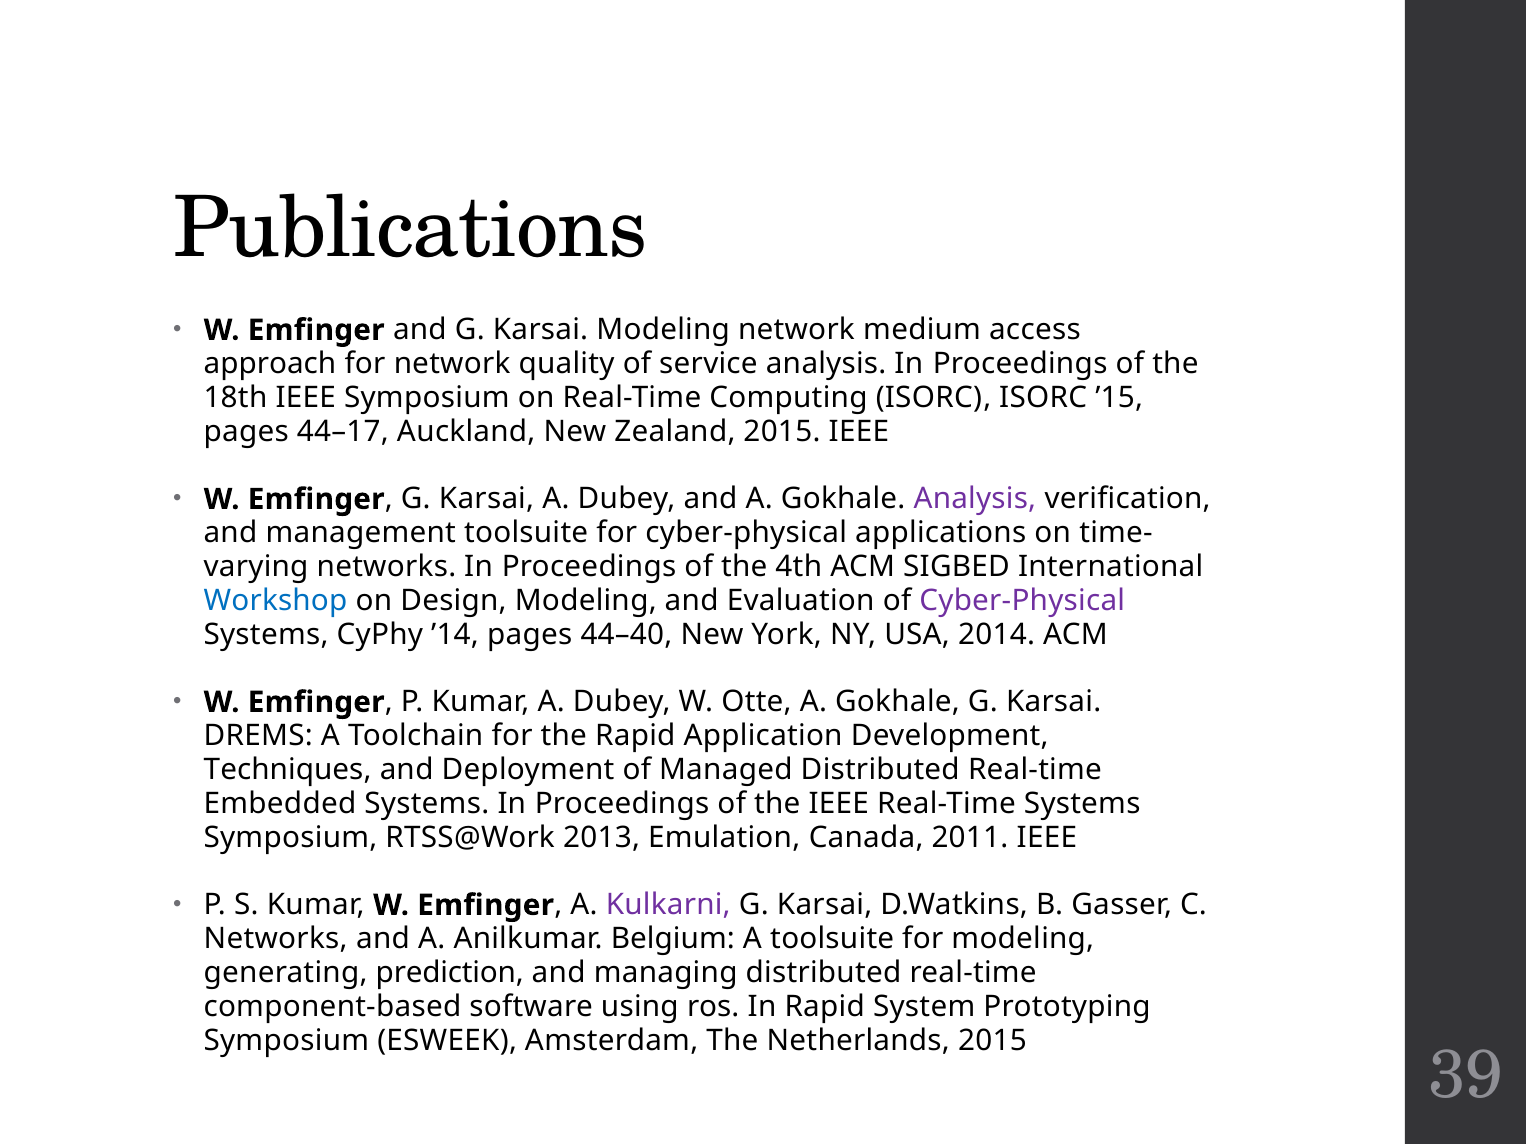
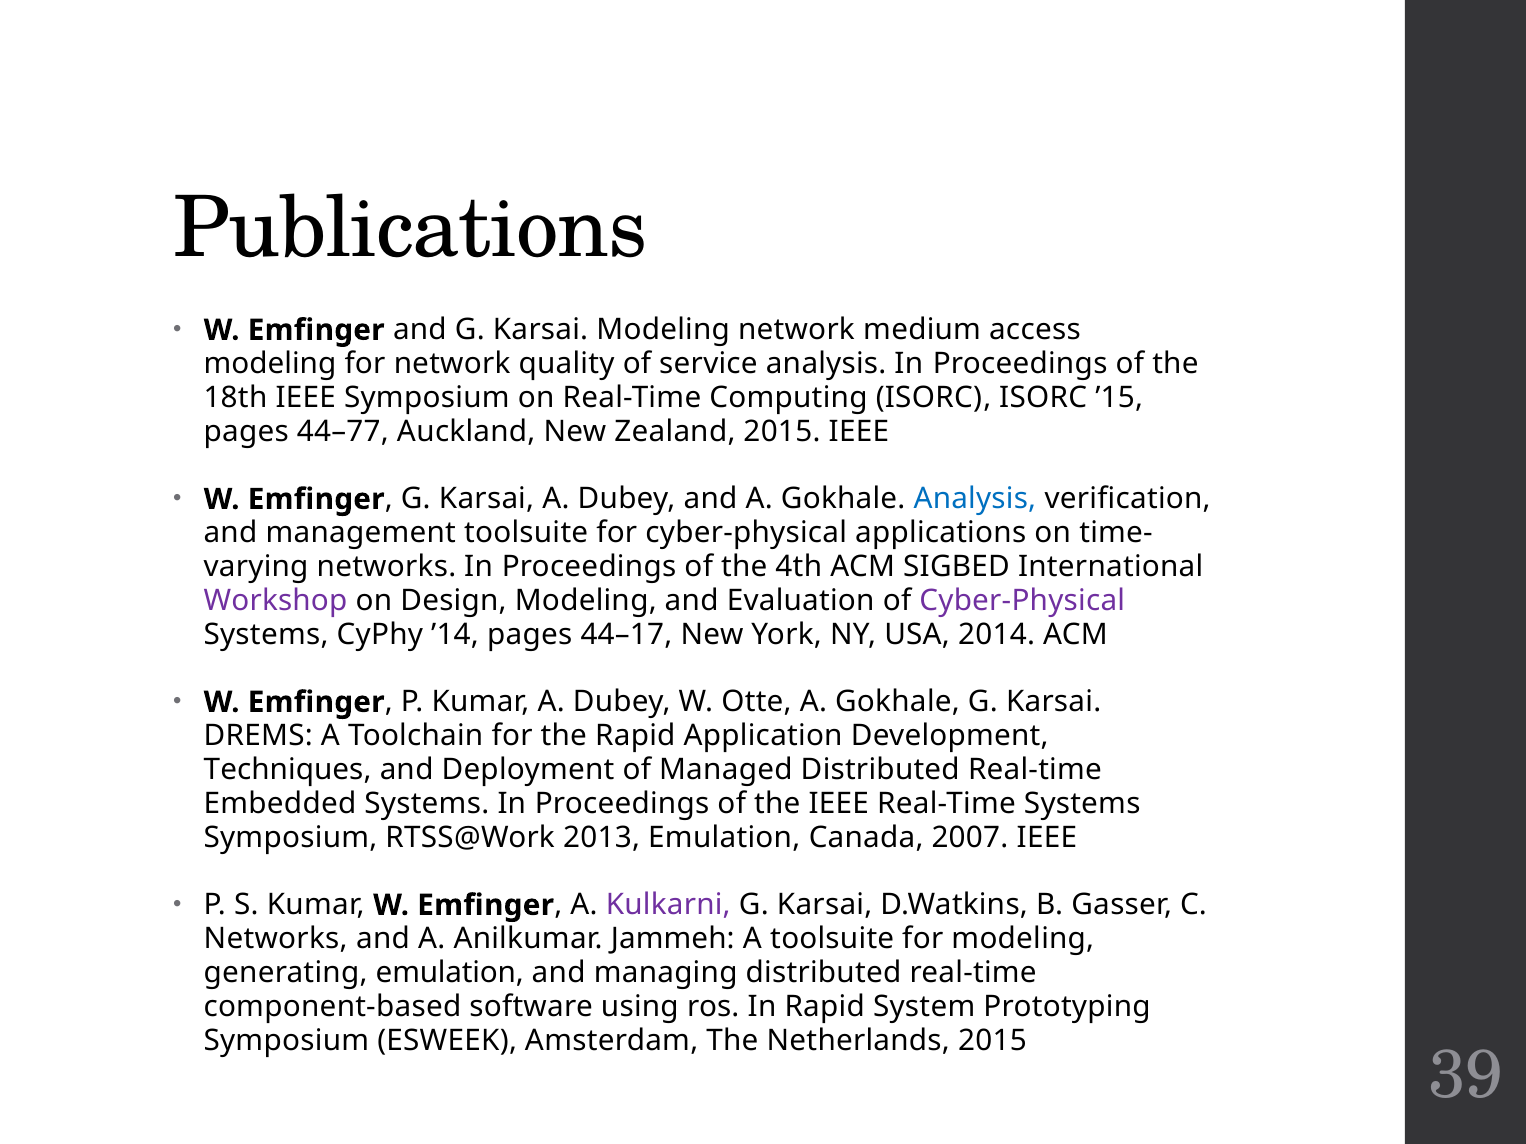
approach: approach -> modeling (270, 364)
44–17: 44–17 -> 44–77 (343, 432)
Analysis colour: purple -> blue (975, 499)
Workshop colour: blue -> purple (275, 601)
44–40: 44–40 -> 44–17 (626, 635)
2011: 2011 -> 2007 (970, 838)
Belgium: Belgium -> Jammeh (673, 939)
generating prediction: prediction -> emulation (450, 973)
